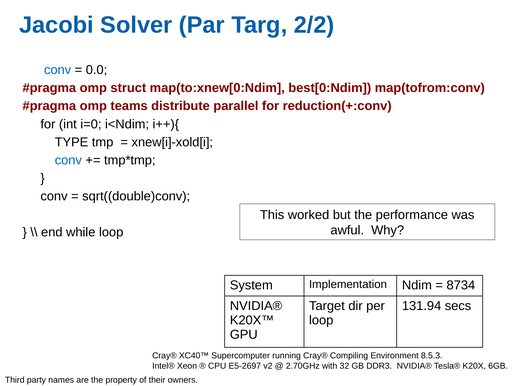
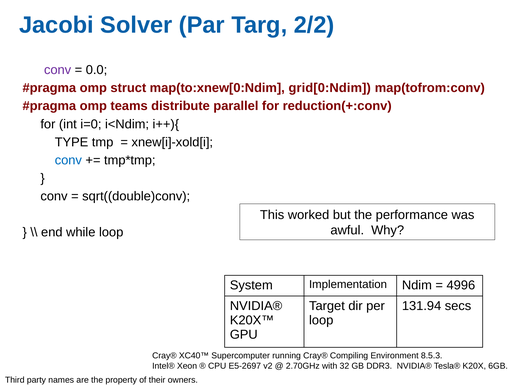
conv colour: blue -> purple (58, 70)
best[0:Ndim: best[0:Ndim -> grid[0:Ndim (330, 88)
8734: 8734 -> 4996 (461, 285)
